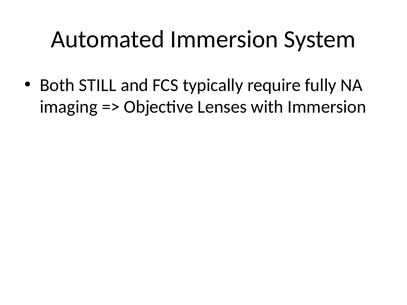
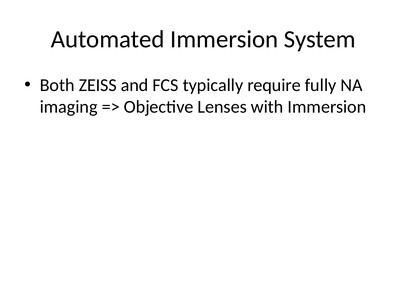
STILL: STILL -> ZEISS (98, 85)
